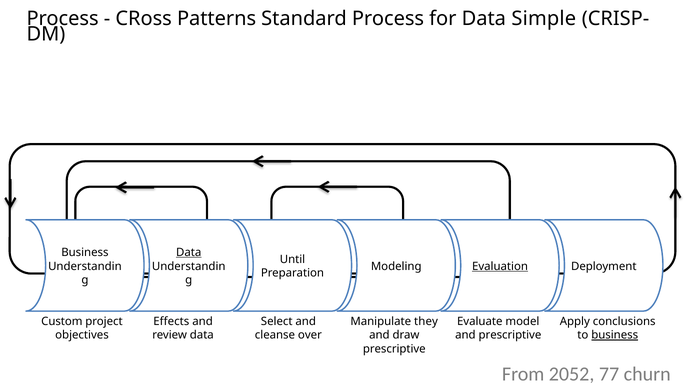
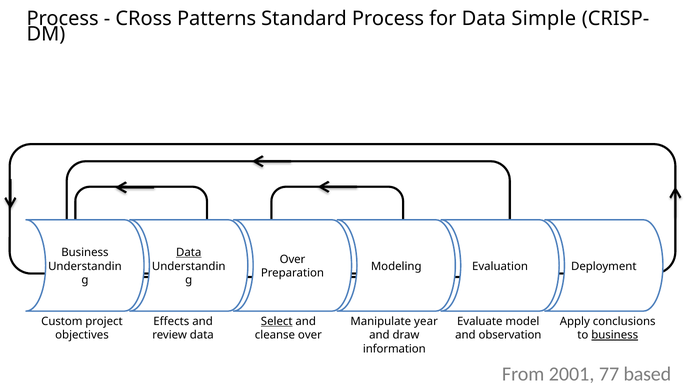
Until: Until -> Over (293, 259)
Evaluation underline: present -> none (500, 266)
Select underline: none -> present (277, 321)
they: they -> year (426, 321)
and prescriptive: prescriptive -> observation (510, 335)
prescriptive: prescriptive -> information (394, 348)
2052: 2052 -> 2001 (572, 373)
churn: churn -> based (647, 373)
